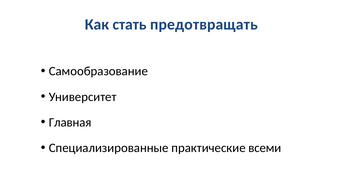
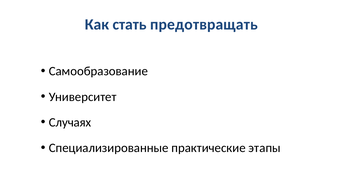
Главная: Главная -> Случаях (70, 122)
всеми: всеми -> этапы (265, 148)
